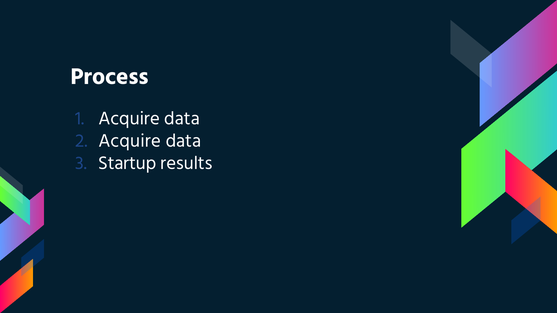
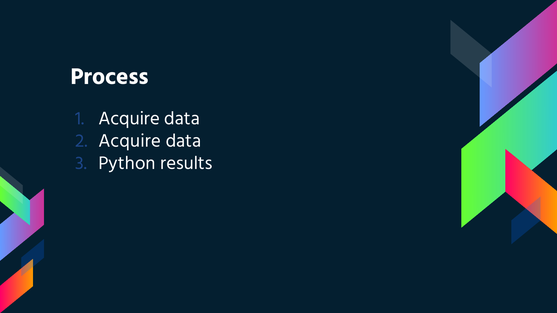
Startup: Startup -> Python (127, 163)
